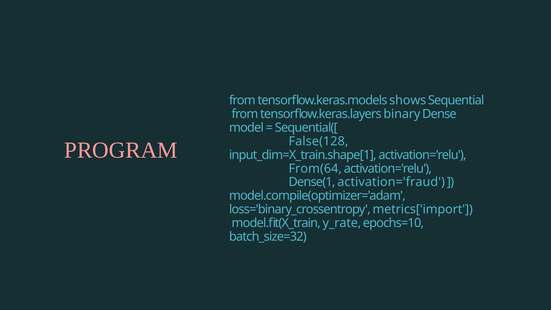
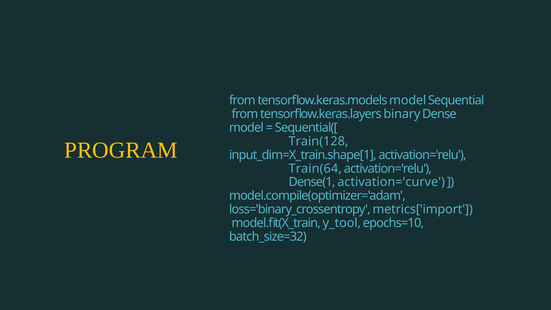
tensorflow.keras.models shows: shows -> model (408, 100)
False(128: False(128 -> Train(128 (318, 141)
PROGRAM colour: pink -> yellow (121, 150)
From(64: From(64 -> Train(64 (315, 169)
activation='fraud: activation='fraud -> activation='curve (391, 182)
y_rate: y_rate -> y_tool (342, 223)
